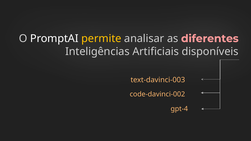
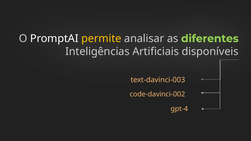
diferentes colour: pink -> light green (210, 39)
